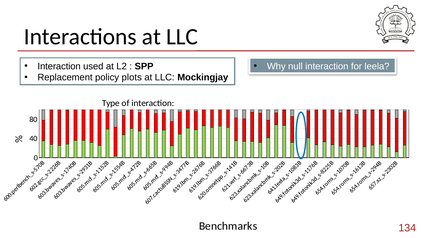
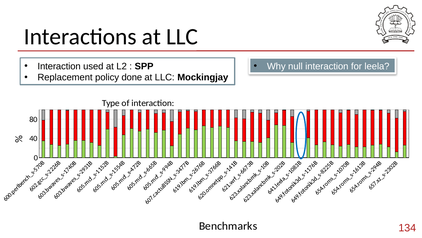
plots: plots -> done (132, 77)
